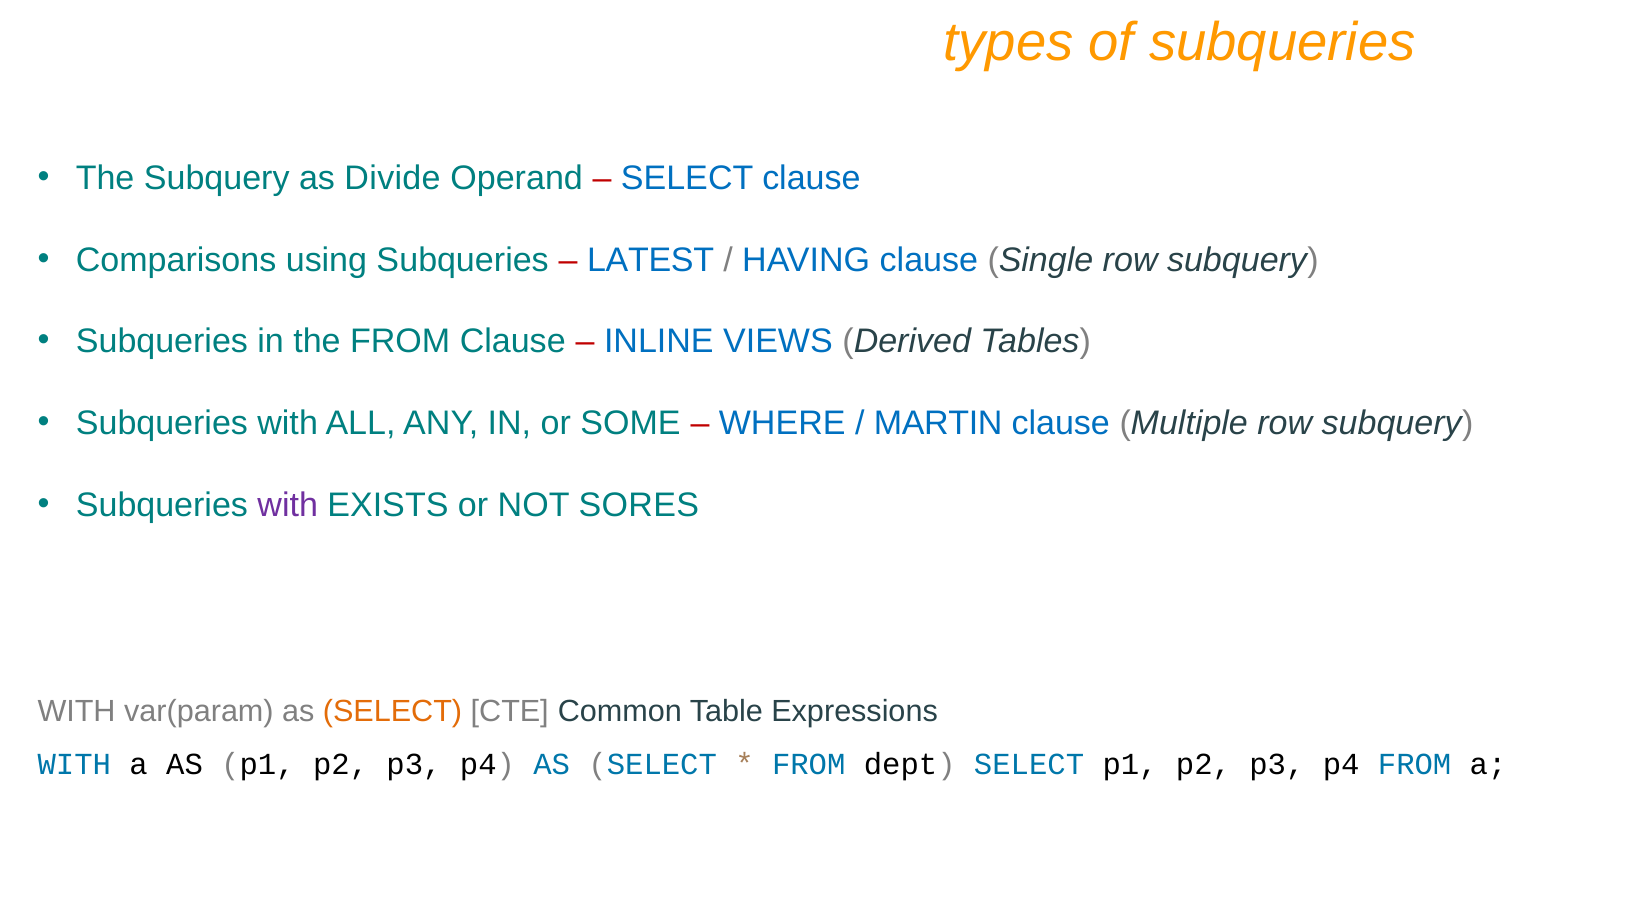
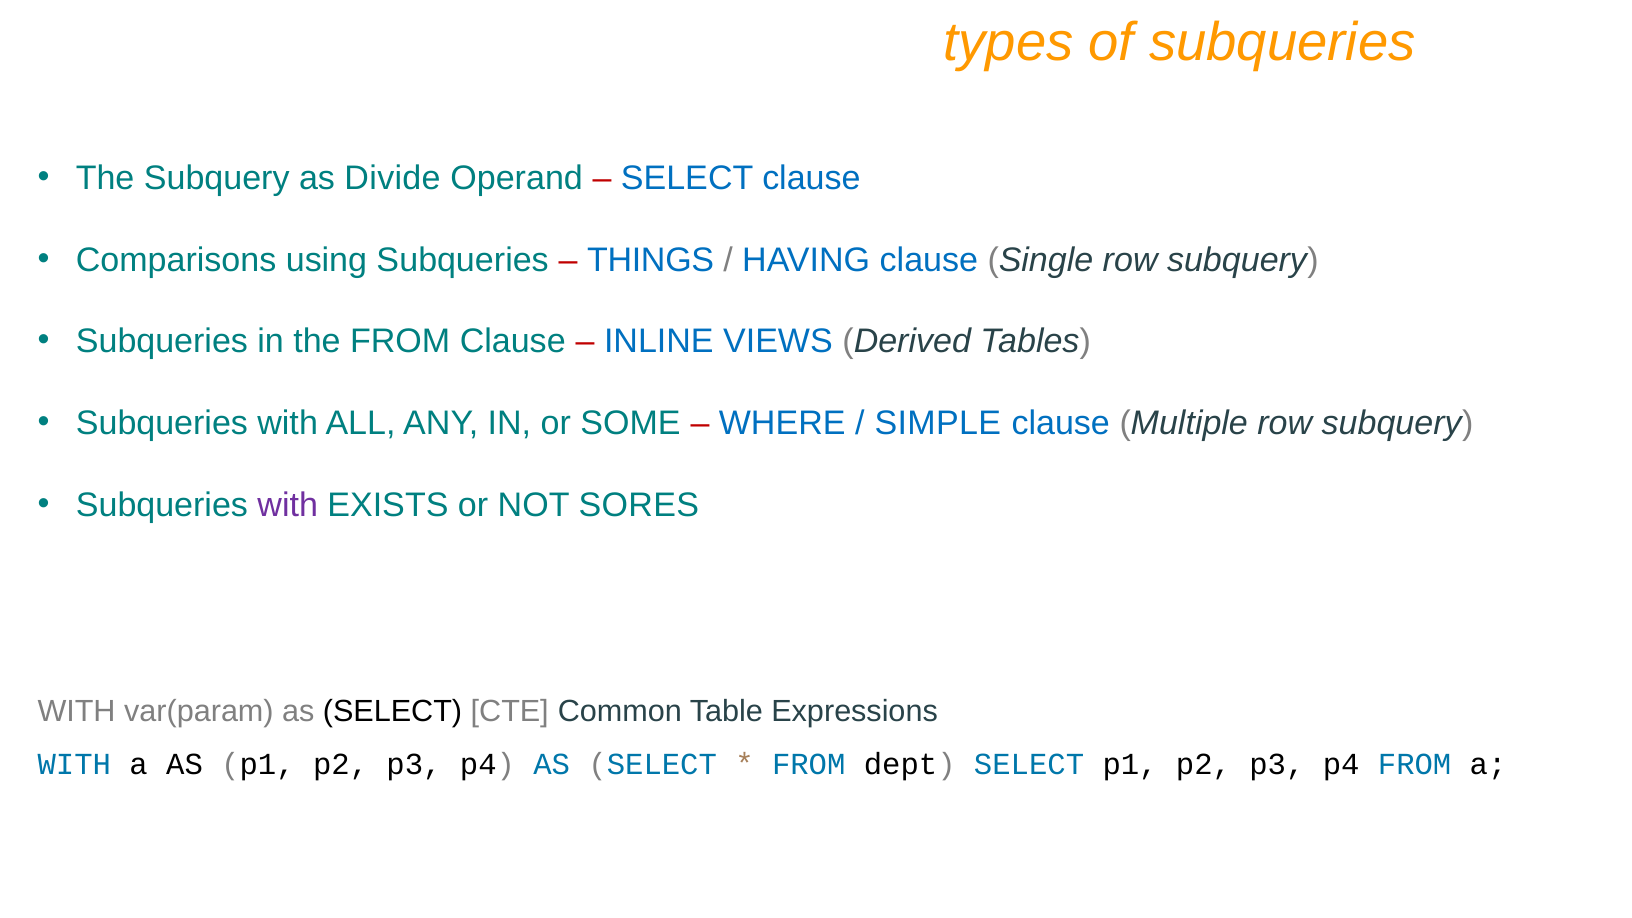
LATEST: LATEST -> THINGS (651, 260)
MARTIN: MARTIN -> SIMPLE (938, 423)
SELECT colour: orange -> black (393, 712)
